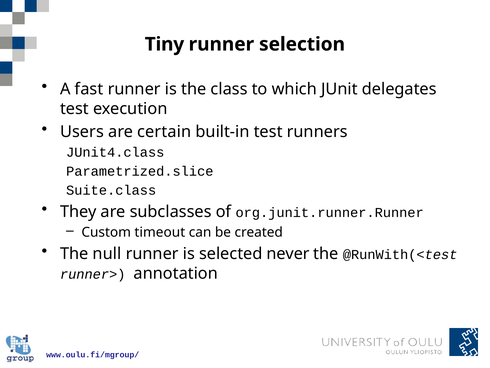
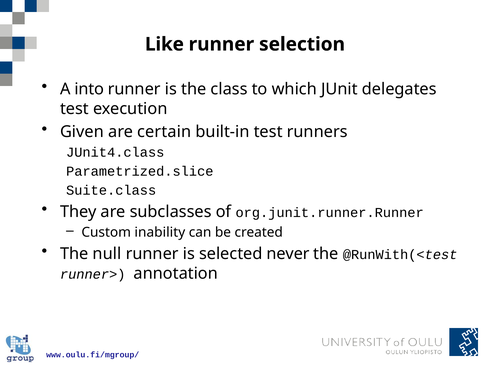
Tiny: Tiny -> Like (164, 44)
fast: fast -> into (89, 89)
Users: Users -> Given (82, 132)
timeout: timeout -> inability (160, 232)
